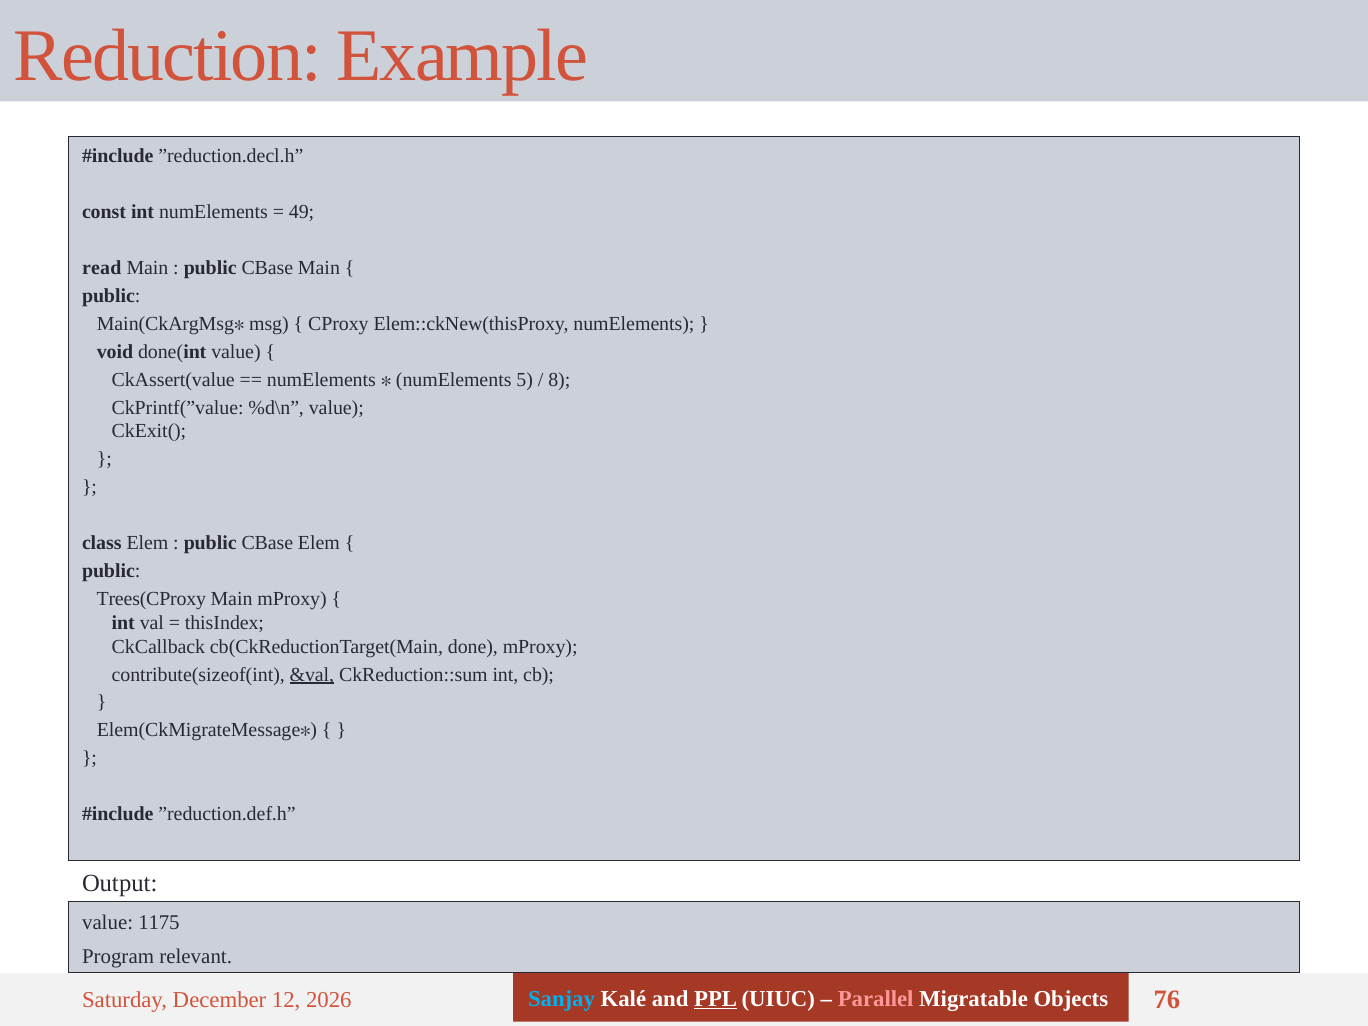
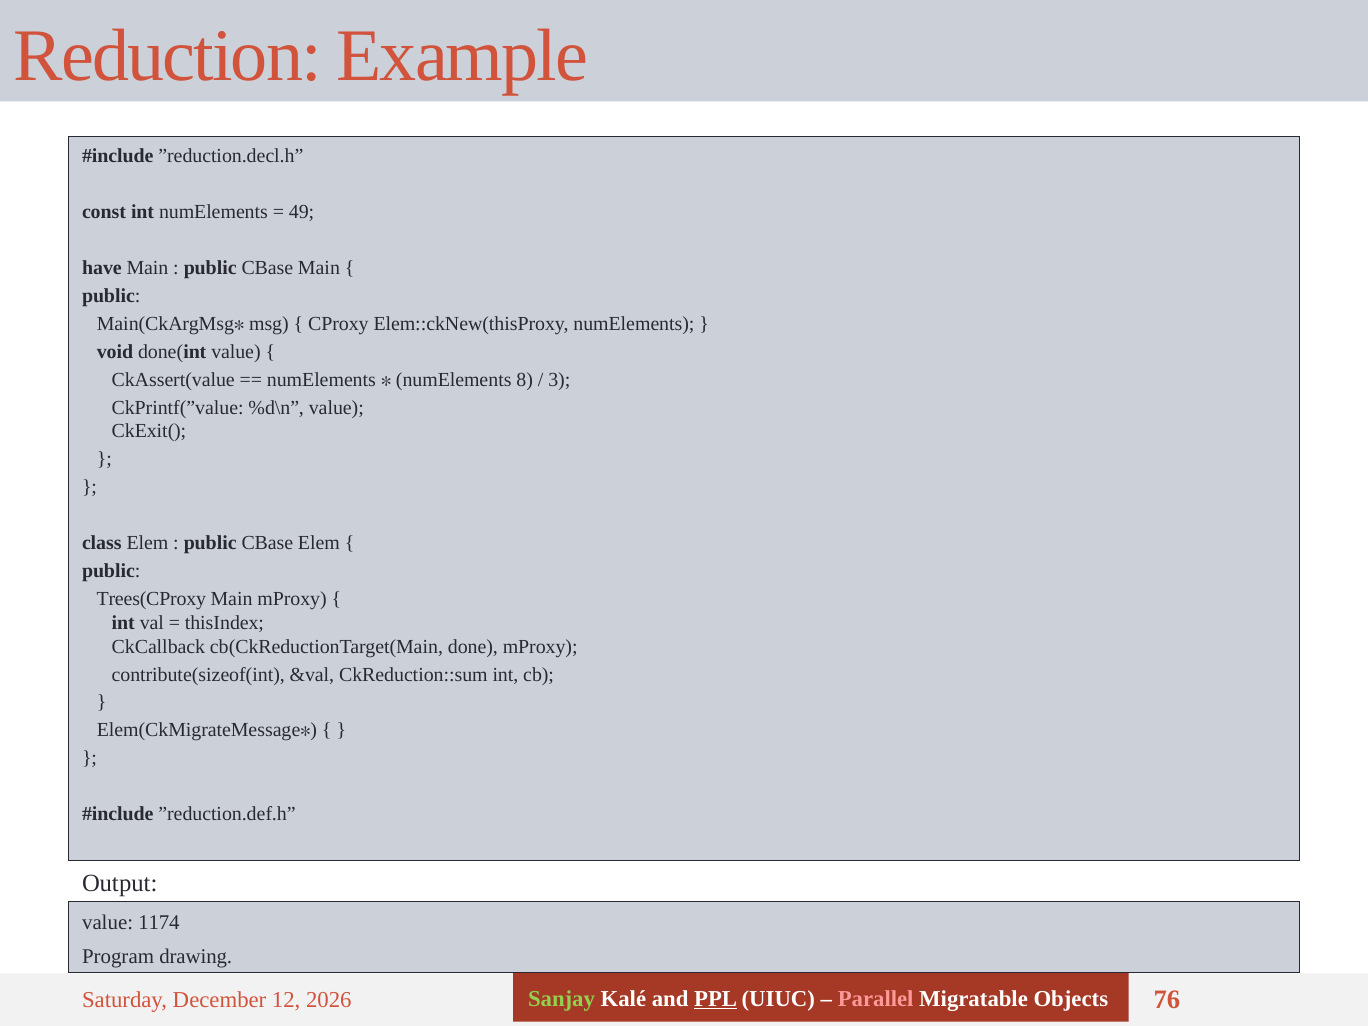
read: read -> have (102, 268)
5: 5 -> 8 (525, 380)
8: 8 -> 3 (559, 380)
&val underline: present -> none (312, 674)
1175: 1175 -> 1174 (159, 923)
relevant: relevant -> drawing (196, 957)
Sanjay colour: light blue -> light green (561, 999)
